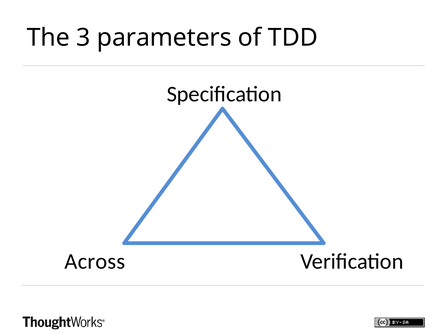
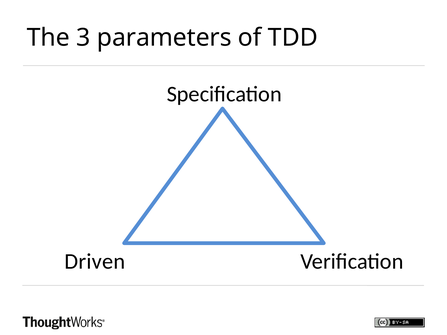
Across: Across -> Driven (95, 262)
